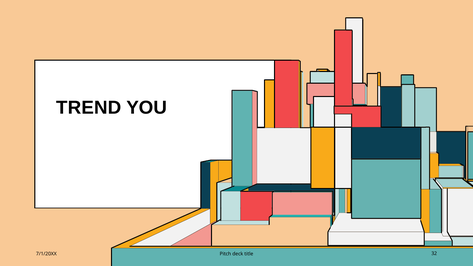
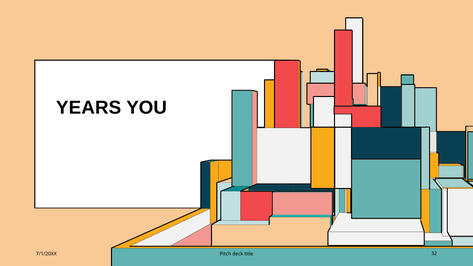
TREND: TREND -> YEARS (89, 108)
